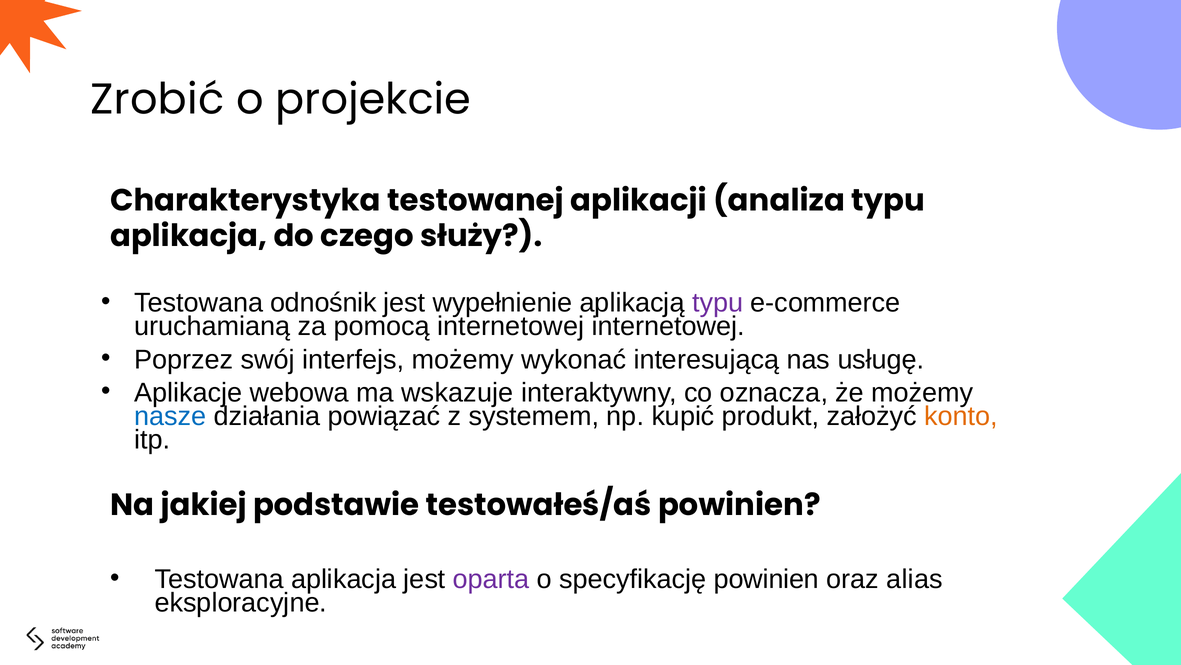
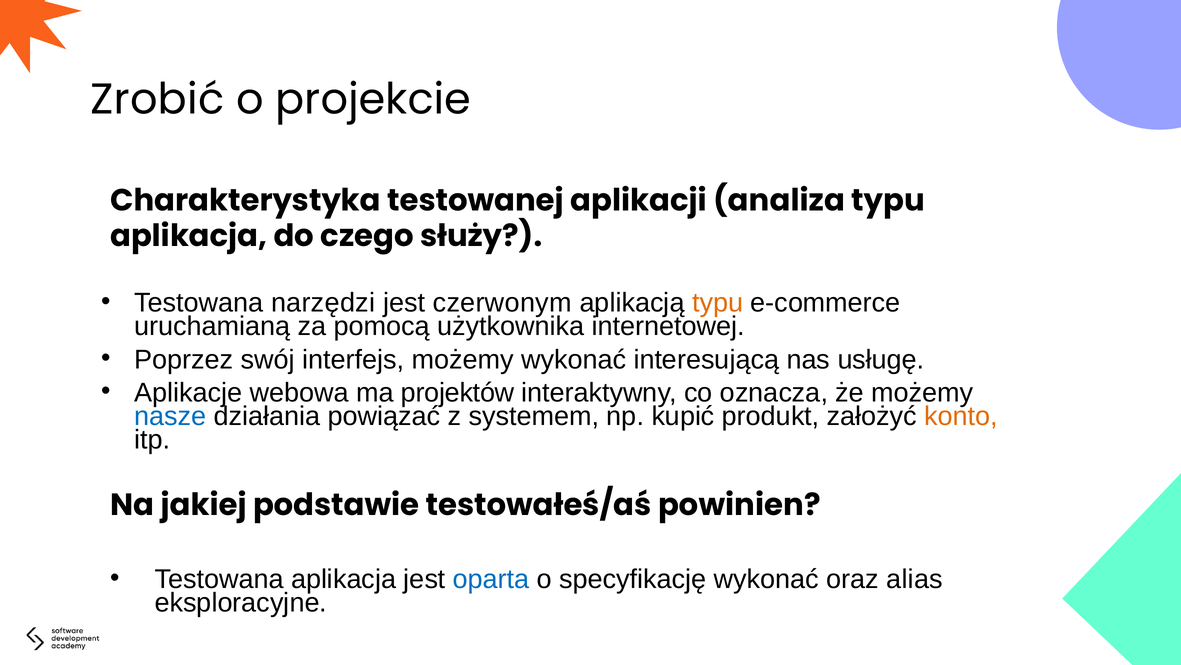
odnośnik: odnośnik -> narzędzi (323, 303)
wypełnienie: wypełnienie -> czerwonym (502, 303)
typu colour: purple -> orange (718, 303)
pomocą internetowej: internetowej -> użytkownika (511, 326)
wskazuje: wskazuje -> projektów (458, 392)
oparta colour: purple -> blue (491, 579)
specyfikację powinien: powinien -> wykonać (766, 579)
